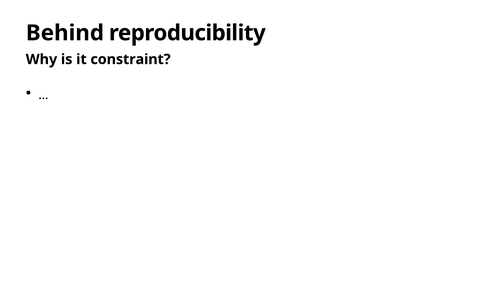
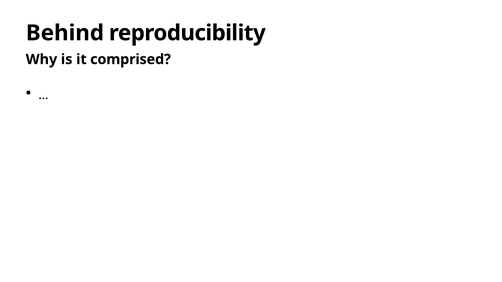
constraint: constraint -> comprised (131, 59)
